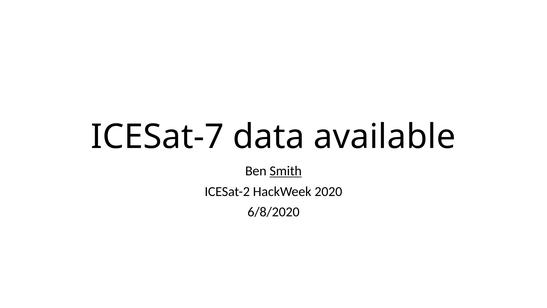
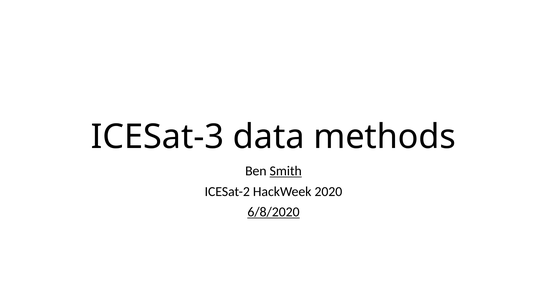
ICESat-7: ICESat-7 -> ICESat-3 (158, 137)
available: available -> methods (385, 137)
6/8/2020 underline: none -> present (273, 212)
